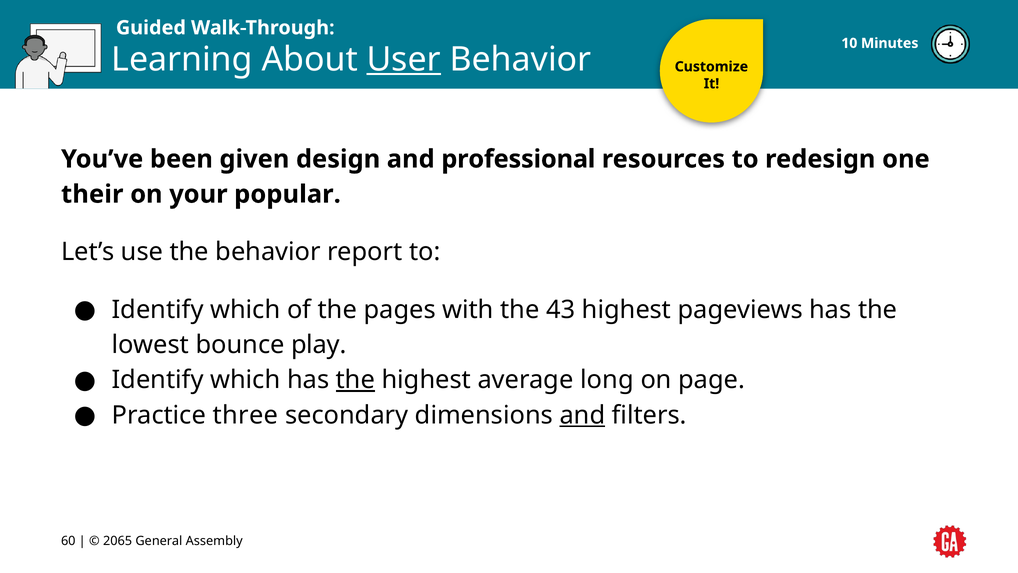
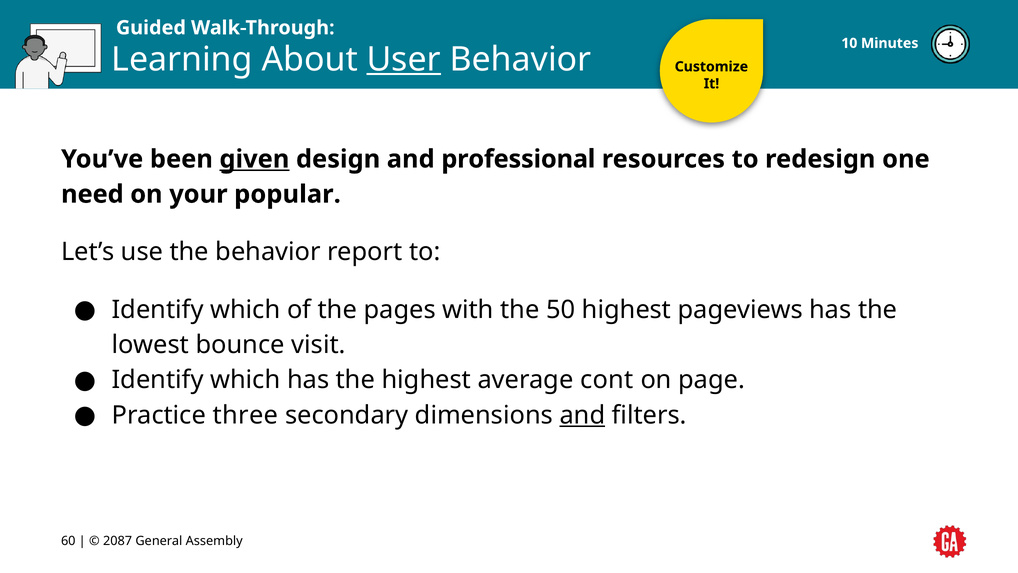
given underline: none -> present (254, 159)
their: their -> need (92, 194)
43: 43 -> 50 (561, 310)
play: play -> visit (319, 345)
the underline: present -> none (355, 380)
long: long -> cont (607, 380)
2065: 2065 -> 2087 (118, 541)
